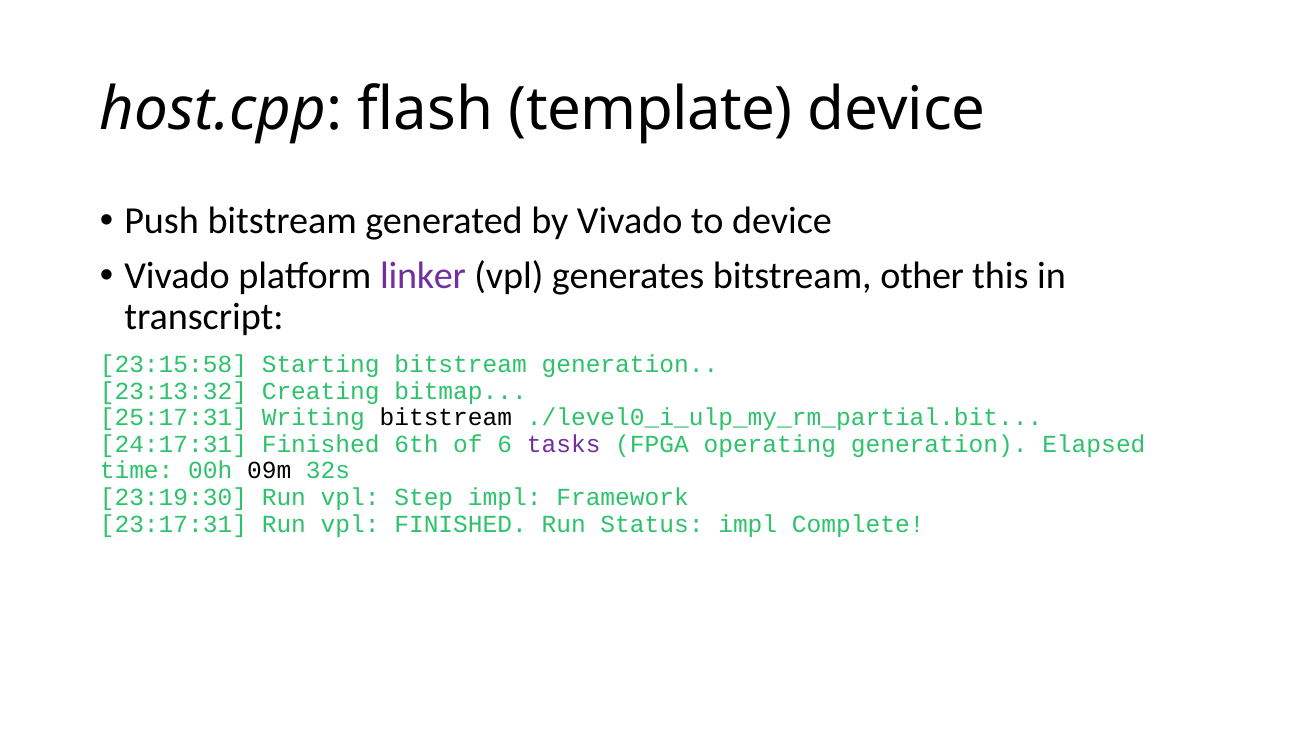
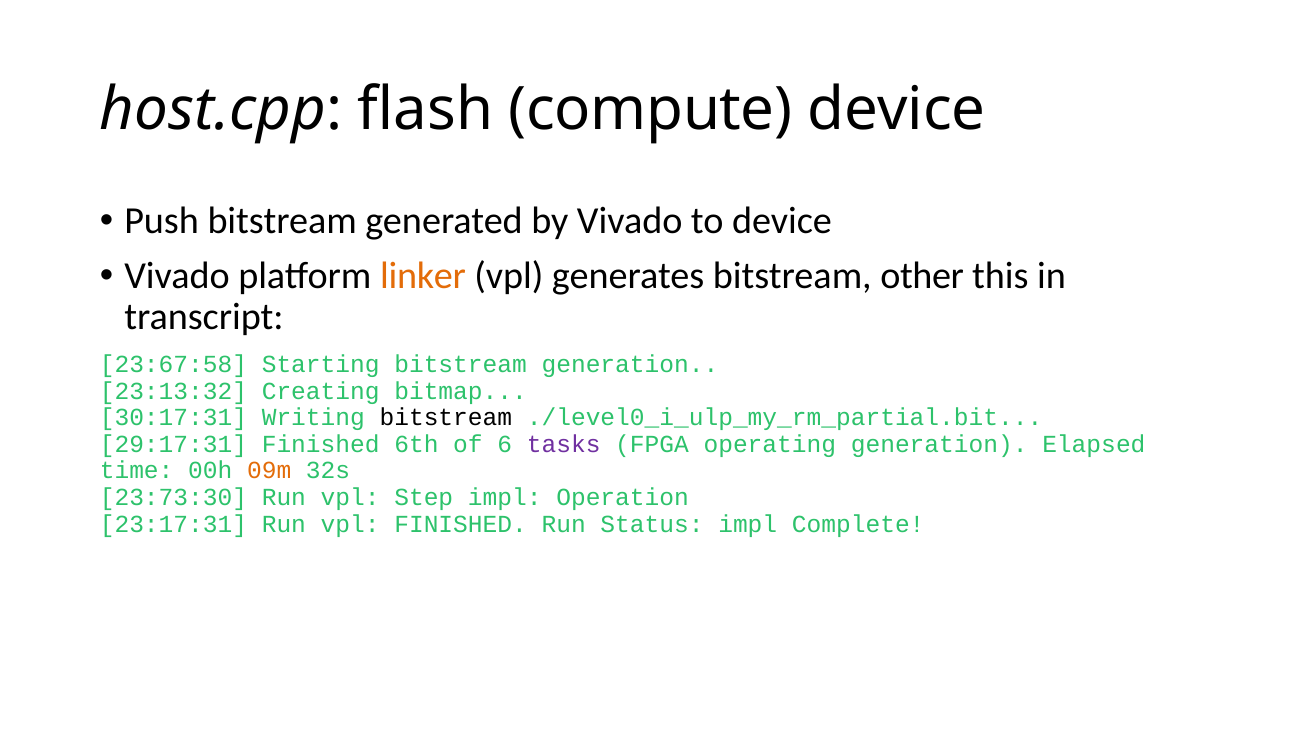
template: template -> compute (651, 110)
linker colour: purple -> orange (423, 276)
23:15:58: 23:15:58 -> 23:67:58 (173, 365)
25:17:31: 25:17:31 -> 30:17:31 (173, 418)
24:17:31: 24:17:31 -> 29:17:31 (173, 445)
09m colour: black -> orange (269, 471)
23:19:30: 23:19:30 -> 23:73:30 (173, 498)
Framework: Framework -> Operation (623, 498)
